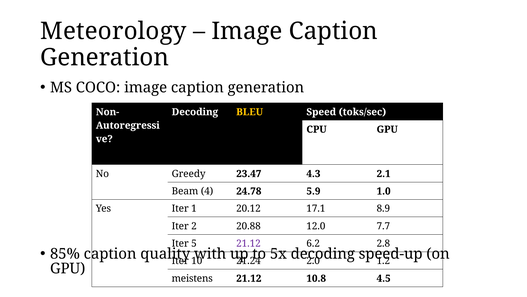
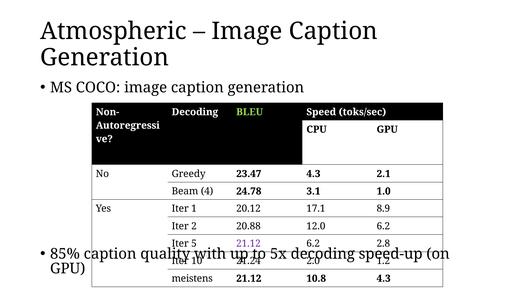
Meteorology: Meteorology -> Atmospheric (113, 31)
BLEU colour: yellow -> light green (250, 112)
5.9: 5.9 -> 3.1 (313, 191)
12.0 7.7: 7.7 -> 6.2 (383, 226)
10.8 4.5: 4.5 -> 4.3 (384, 278)
